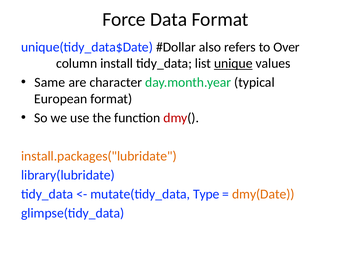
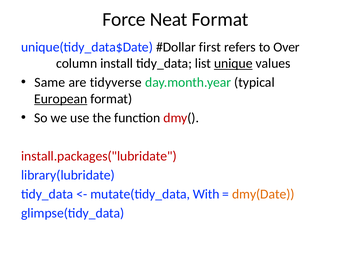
Data: Data -> Neat (169, 19)
also: also -> first (210, 47)
character: character -> tidyverse (116, 83)
European underline: none -> present (61, 99)
install.packages("lubridate colour: orange -> red (99, 156)
Type: Type -> With (206, 194)
